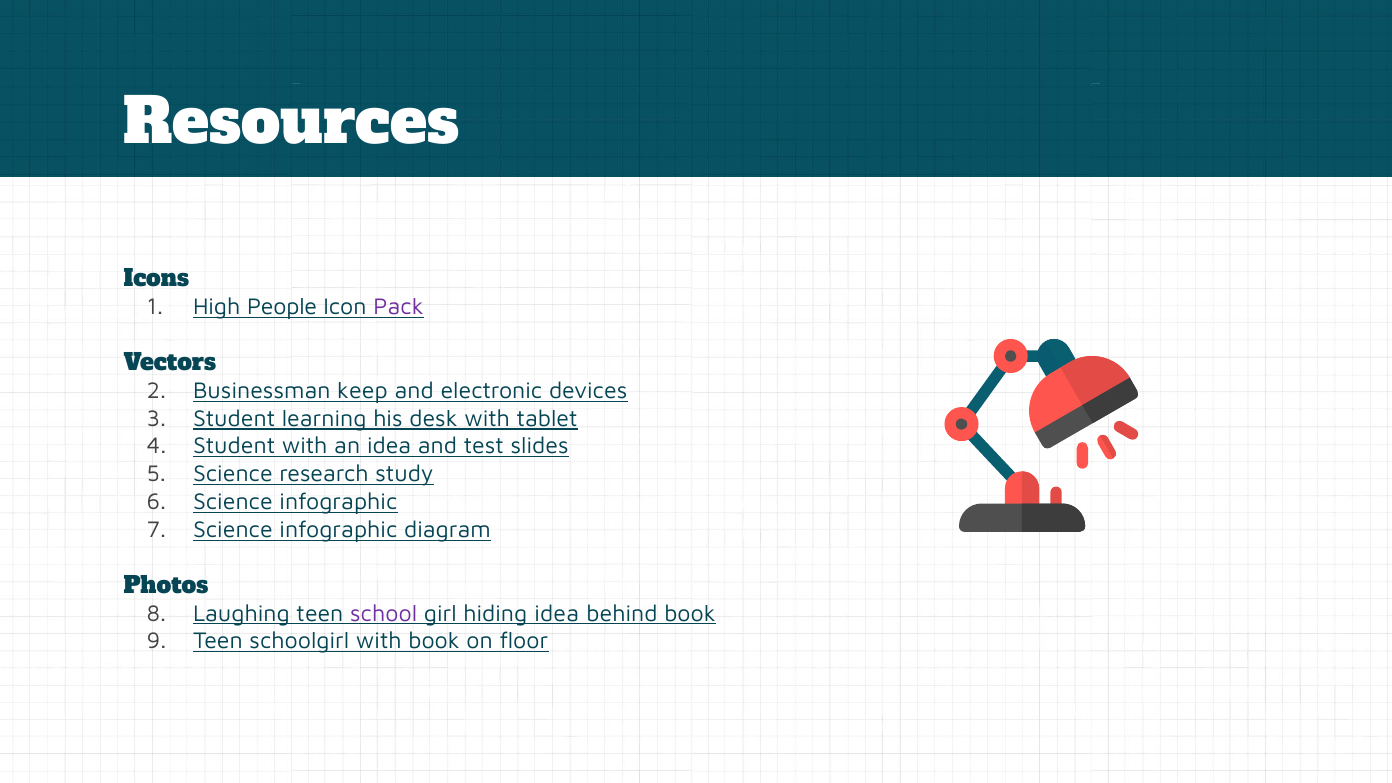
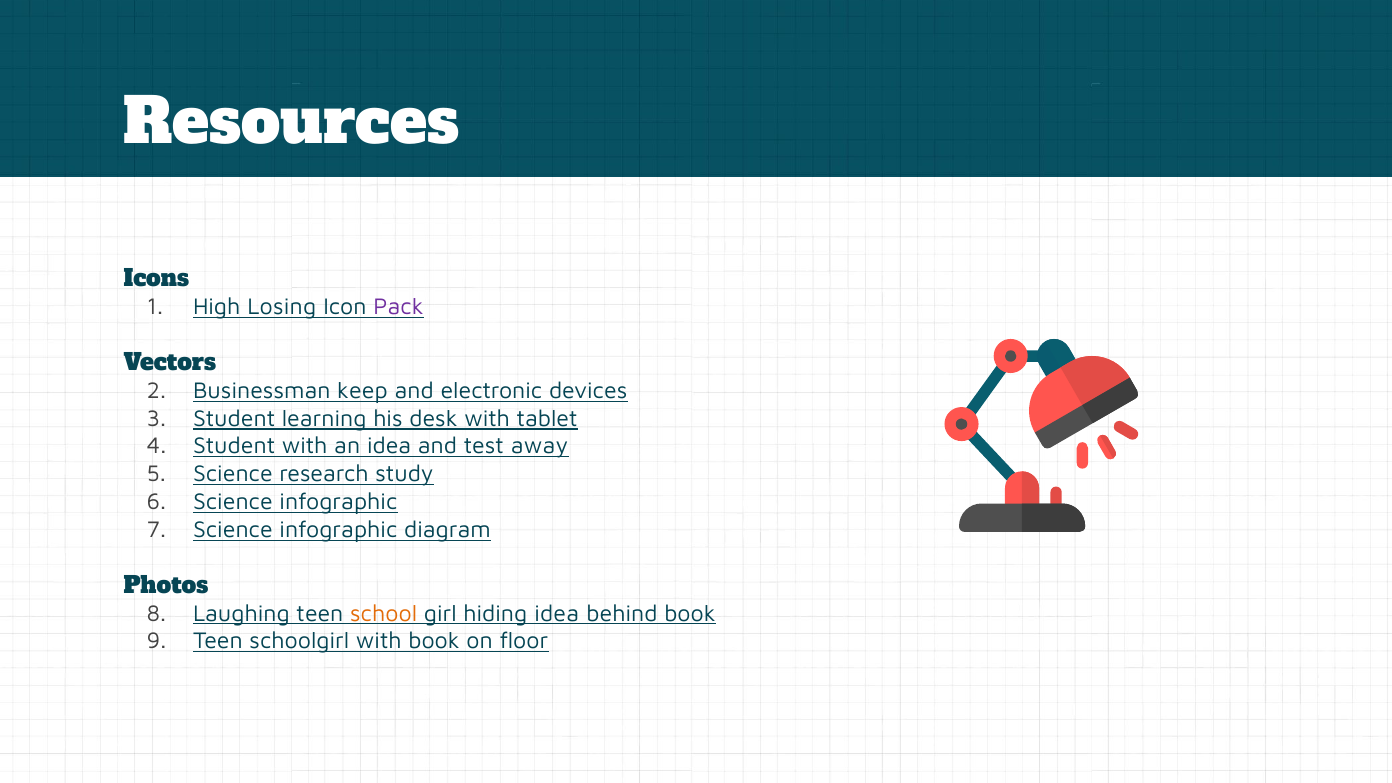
People: People -> Losing (282, 307)
slides: slides -> away (540, 446)
school colour: purple -> orange (384, 613)
